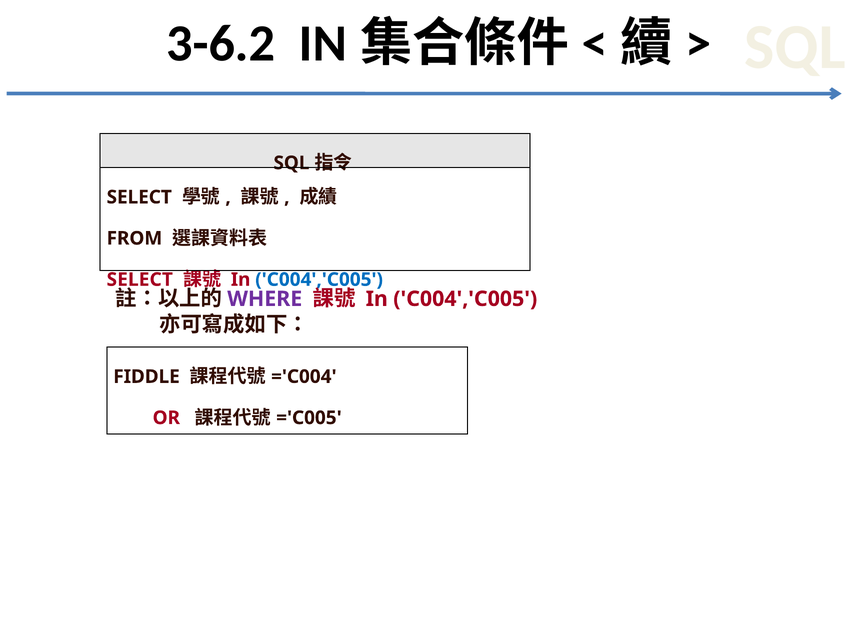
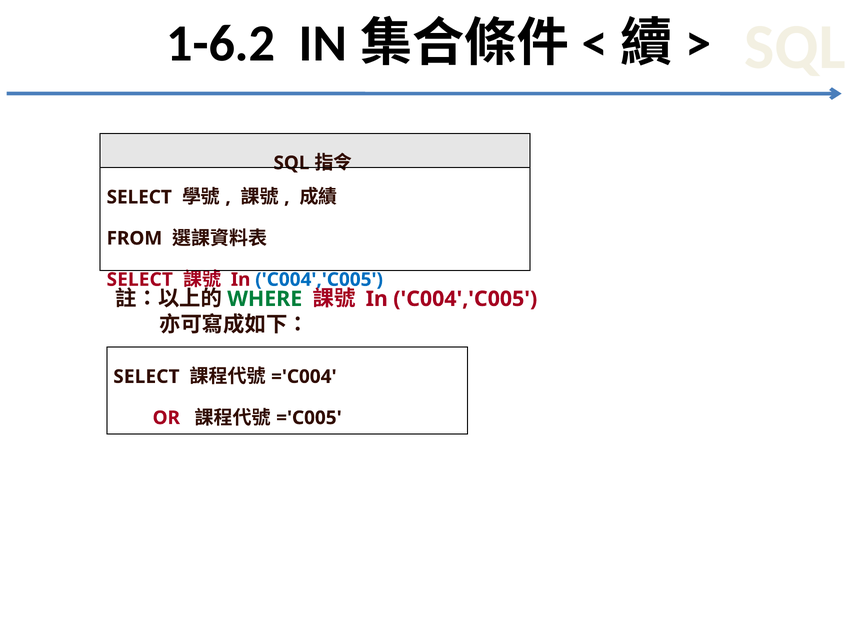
3-6.2: 3-6.2 -> 1-6.2 (221, 44)
WHERE colour: purple -> green (265, 299)
FIDDLE: FIDDLE -> SELECT (146, 377)
